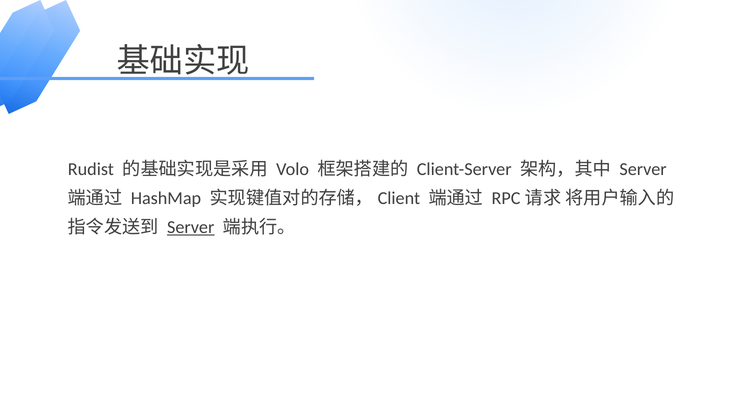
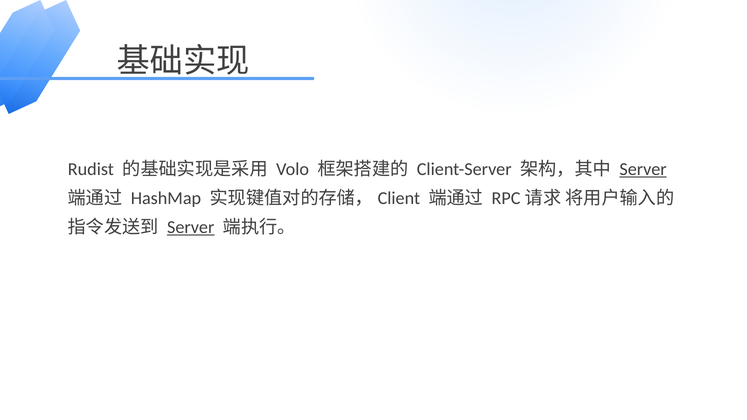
Server underline: none -> present (643, 169)
